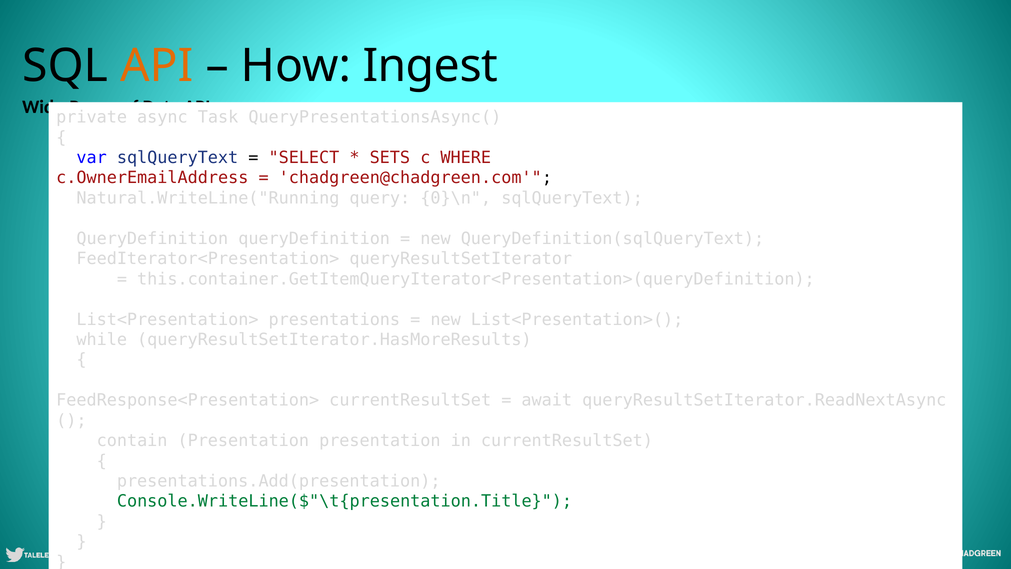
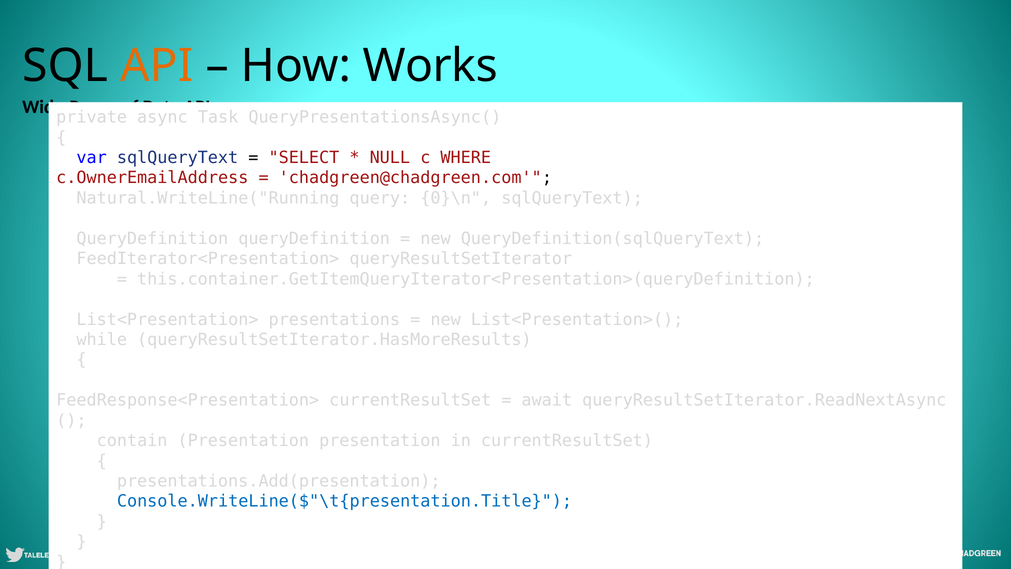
Ingest: Ingest -> Works (430, 66)
SETS: SETS -> NULL (390, 158)
Console.WriteLine($"\t{presentation.Title colour: green -> blue (345, 501)
